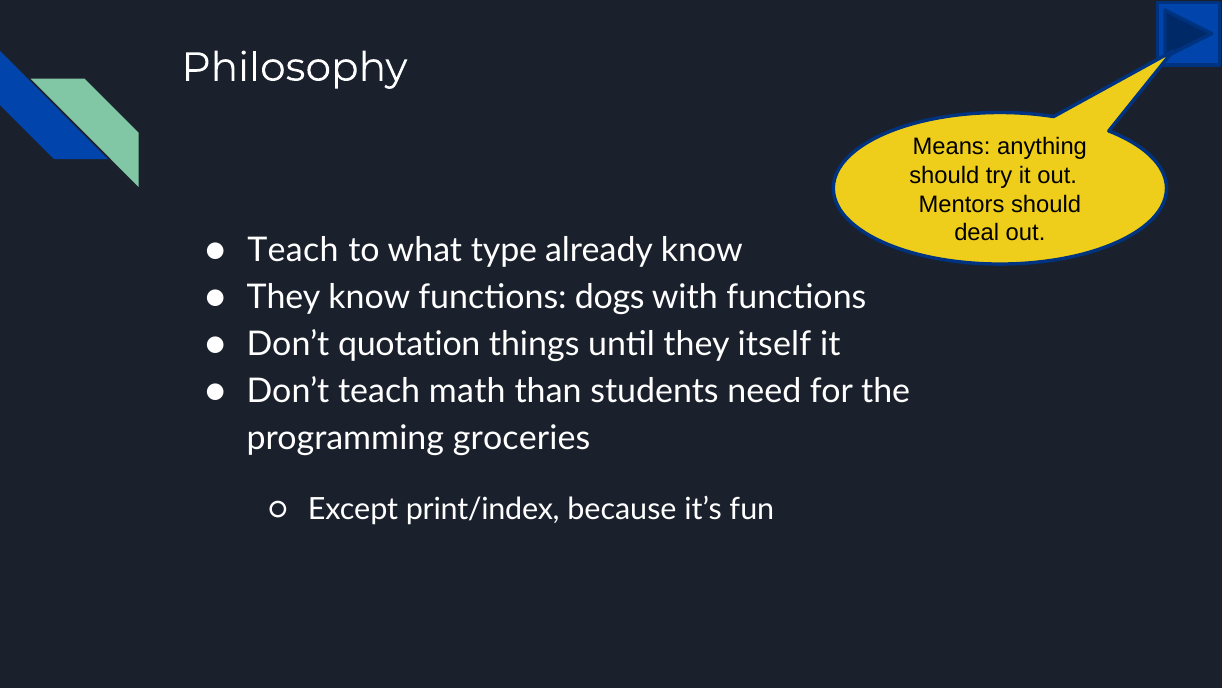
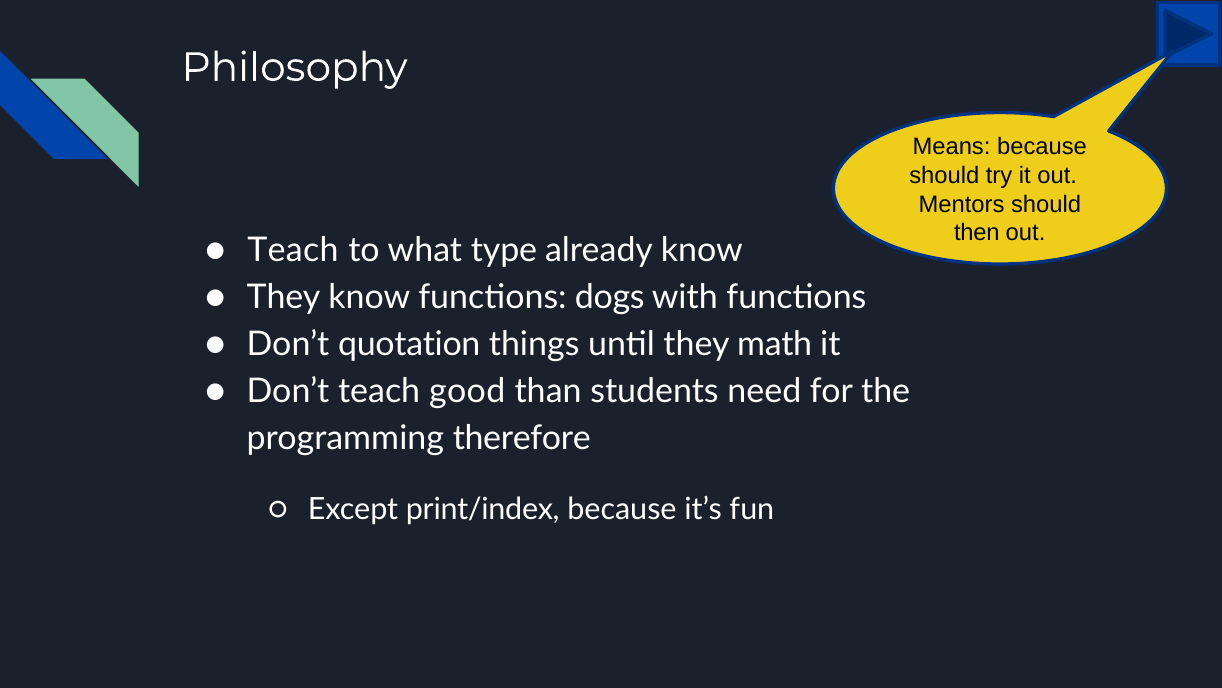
Means anything: anything -> because (1042, 147)
deal: deal -> then (977, 233)
itself: itself -> math (775, 344)
math: math -> good (467, 391)
groceries: groceries -> therefore (522, 438)
